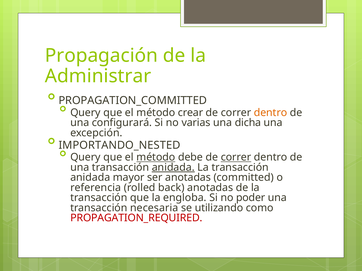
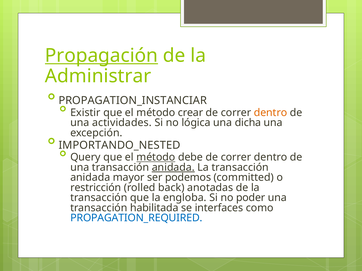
Propagación underline: none -> present (101, 56)
PROPAGATION_COMMITTED: PROPAGATION_COMMITTED -> PROPAGATION_INSTANCIAR (133, 101)
Query: Query -> Existir (85, 113)
configurará: configurará -> actividades (122, 123)
varias: varias -> lógica (196, 123)
correr underline: present -> none (236, 158)
ser anotadas: anotadas -> podemos (188, 178)
referencia: referencia -> restricción (96, 188)
necesaria: necesaria -> habilitada (154, 208)
utilizando: utilizando -> interfaces (219, 208)
PROPAGATION_REQUIRED colour: red -> blue (136, 218)
